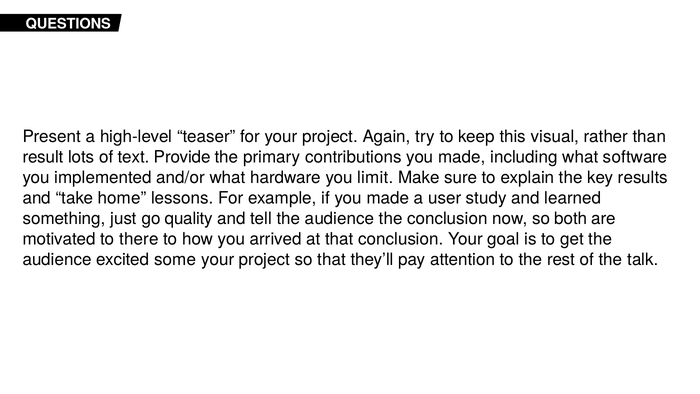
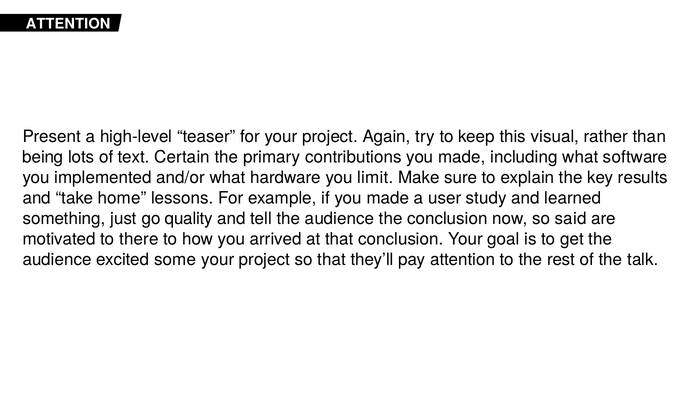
QUESTIONS: QUESTIONS -> ATTENTION (68, 24)
result: result -> being (43, 157)
Provide: Provide -> Certain (182, 157)
both: both -> said (571, 218)
